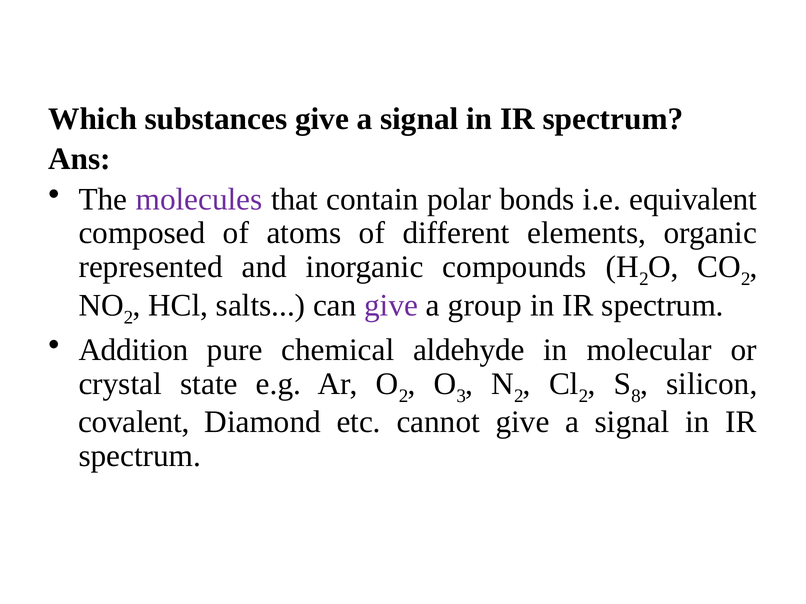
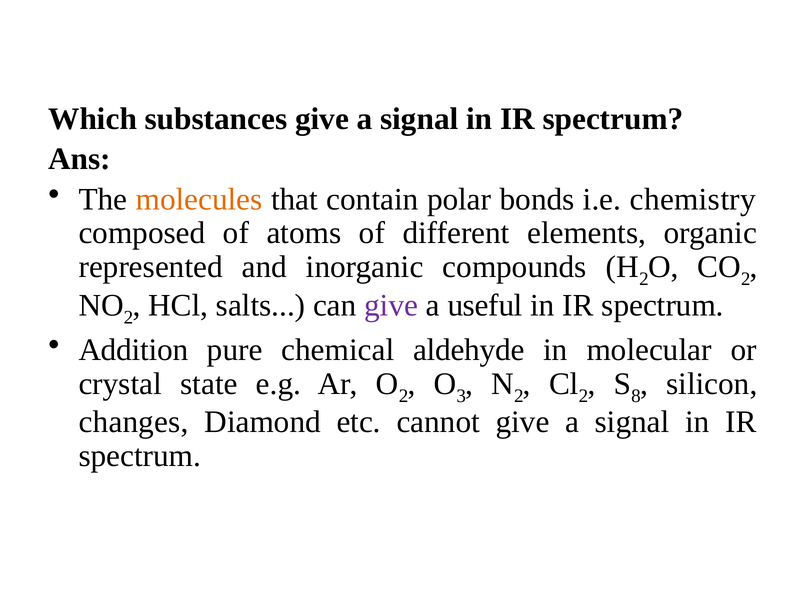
molecules colour: purple -> orange (199, 199)
equivalent: equivalent -> chemistry (693, 199)
group: group -> useful (485, 305)
covalent: covalent -> changes (134, 422)
